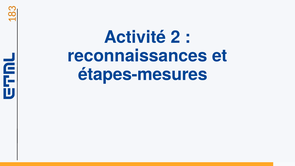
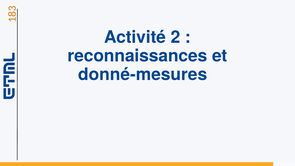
étapes-mesures: étapes-mesures -> donné-mesures (143, 74)
